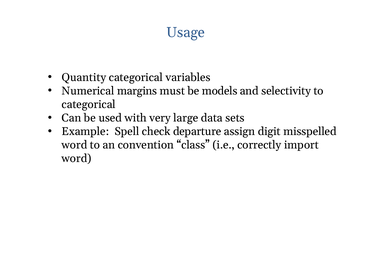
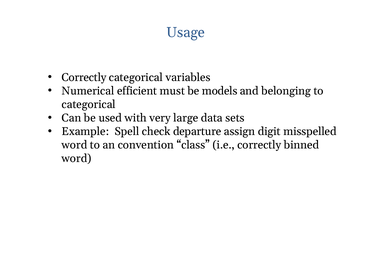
Quantity: Quantity -> Correctly (84, 77)
margins: margins -> efficient (137, 91)
selectivity: selectivity -> belonging (286, 91)
import: import -> binned (301, 145)
